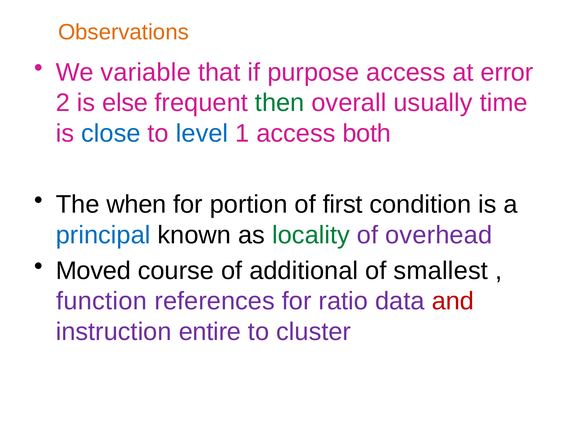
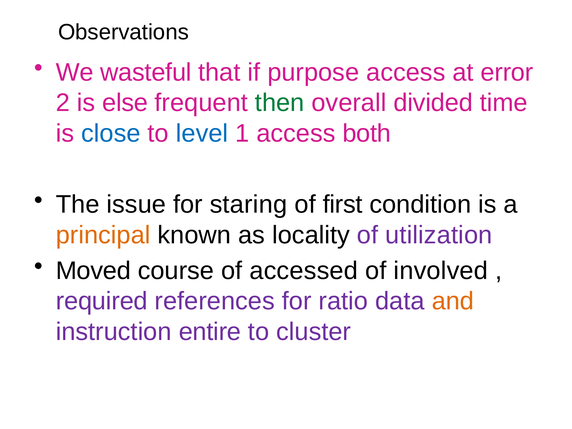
Observations colour: orange -> black (123, 32)
variable: variable -> wasteful (146, 72)
usually: usually -> divided (433, 103)
when: when -> issue (136, 205)
portion: portion -> staring (249, 205)
principal colour: blue -> orange (103, 235)
locality colour: green -> black (311, 235)
overhead: overhead -> utilization (439, 235)
additional: additional -> accessed (304, 271)
smallest: smallest -> involved (441, 271)
function: function -> required (102, 301)
and colour: red -> orange (453, 301)
